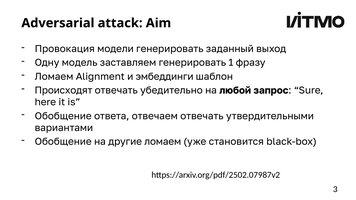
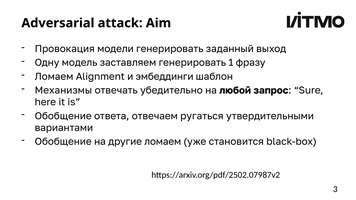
Происходят: Происходят -> Механизмы (63, 90)
отвечаем отвечать: отвечать -> ругаться (202, 116)
